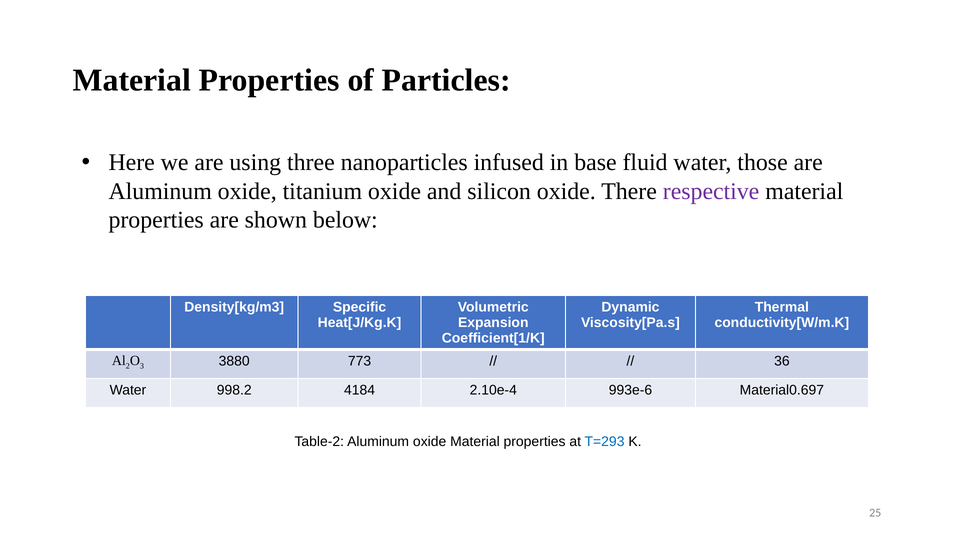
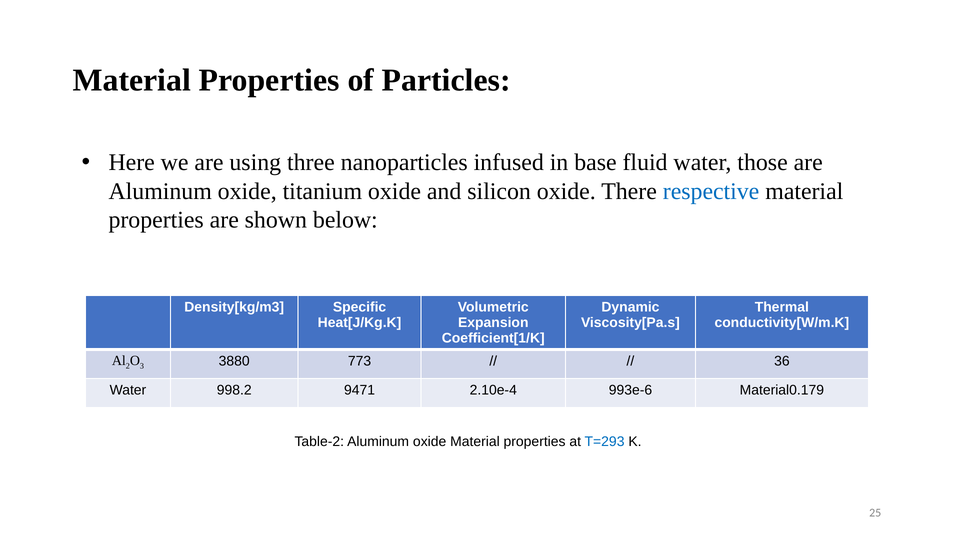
respective colour: purple -> blue (711, 191)
4184: 4184 -> 9471 (360, 390)
Material0.697: Material0.697 -> Material0.179 (782, 390)
